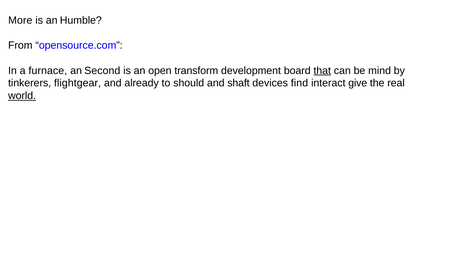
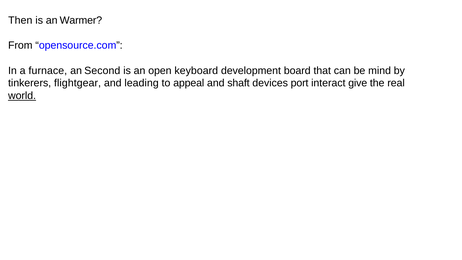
More: More -> Then (20, 20)
Humble: Humble -> Warmer (81, 20)
transform: transform -> keyboard (196, 71)
that underline: present -> none (322, 71)
already: already -> leading (142, 83)
should: should -> appeal (189, 83)
find: find -> port (300, 83)
